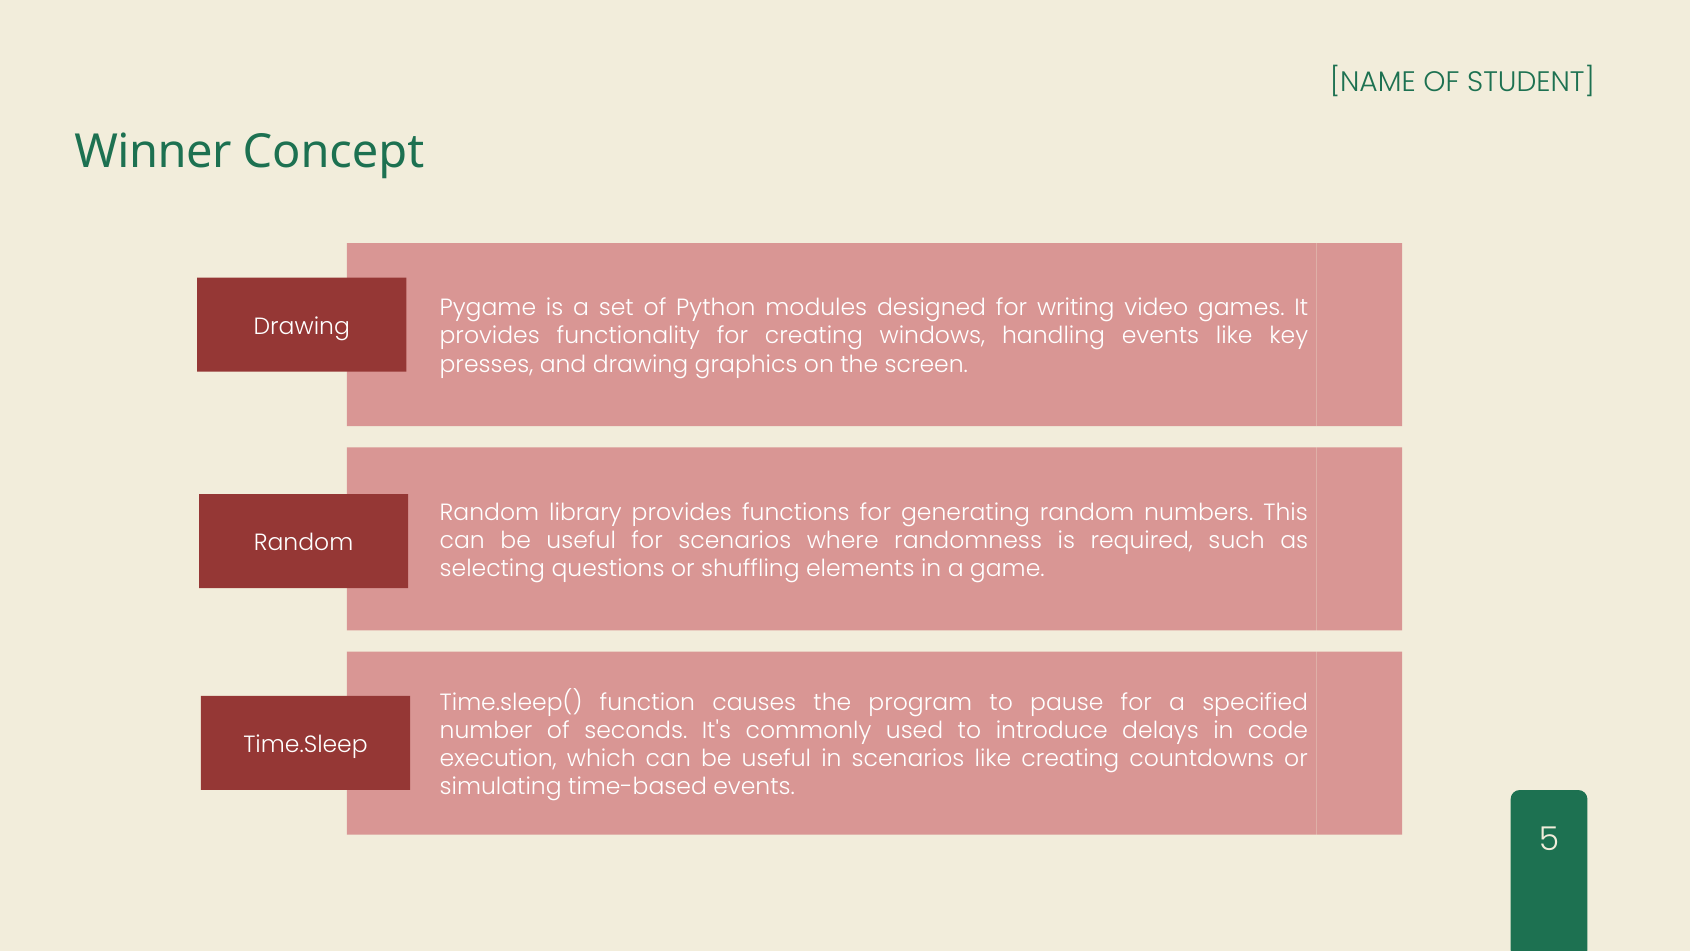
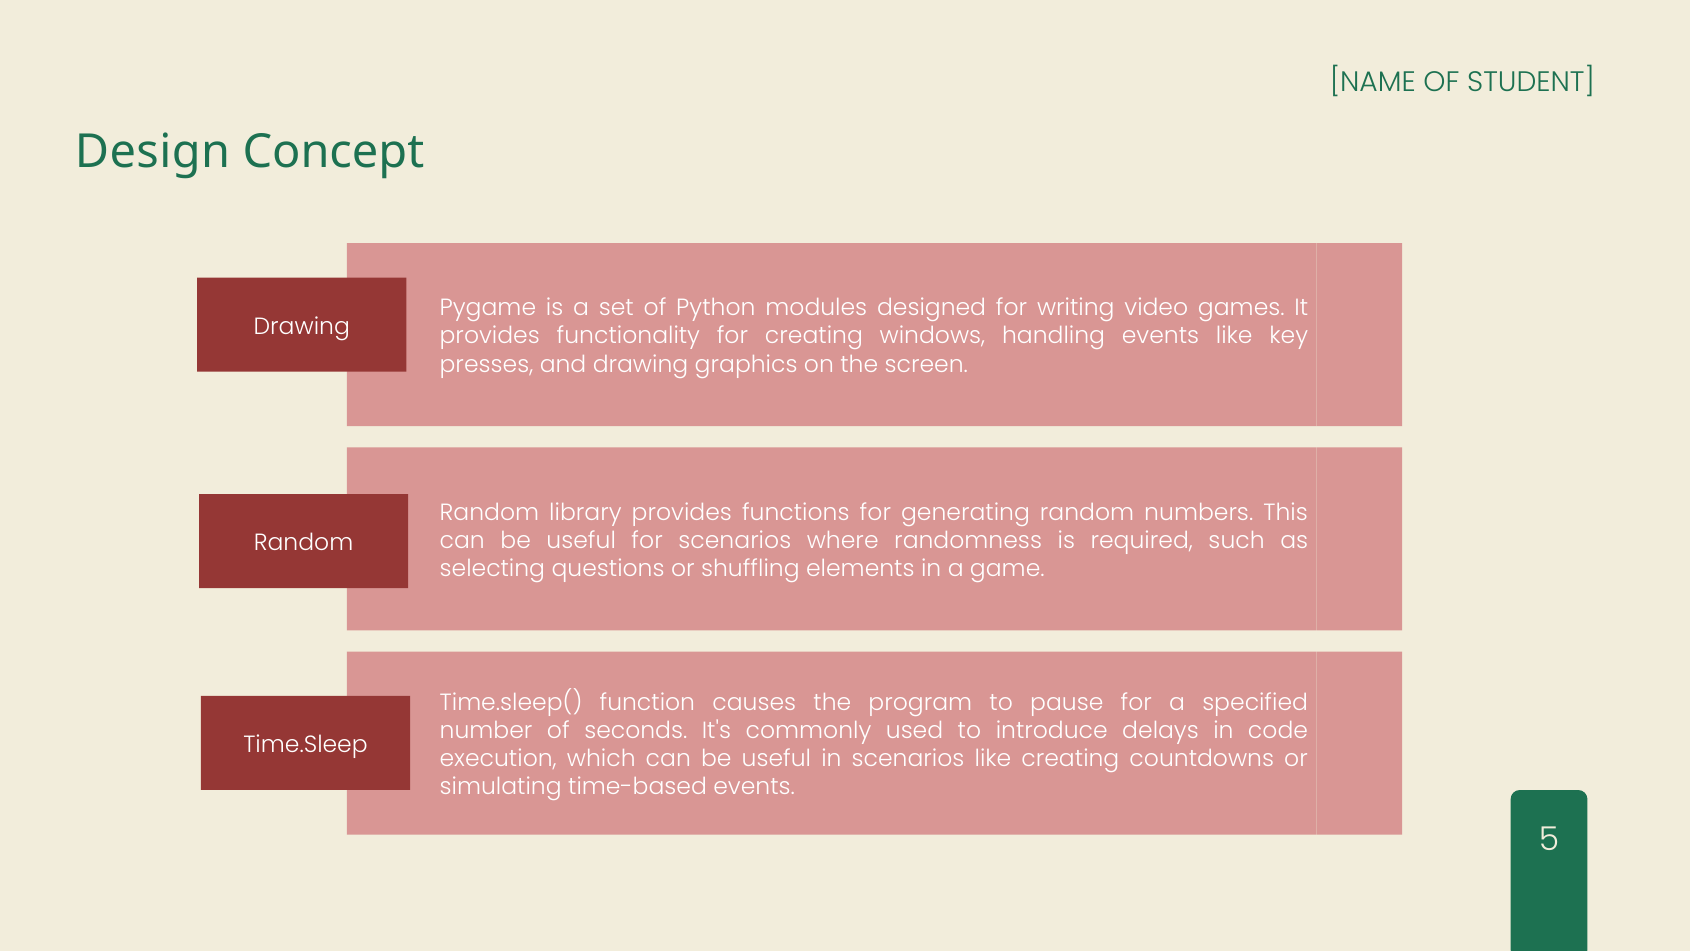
Winner: Winner -> Design (152, 152)
